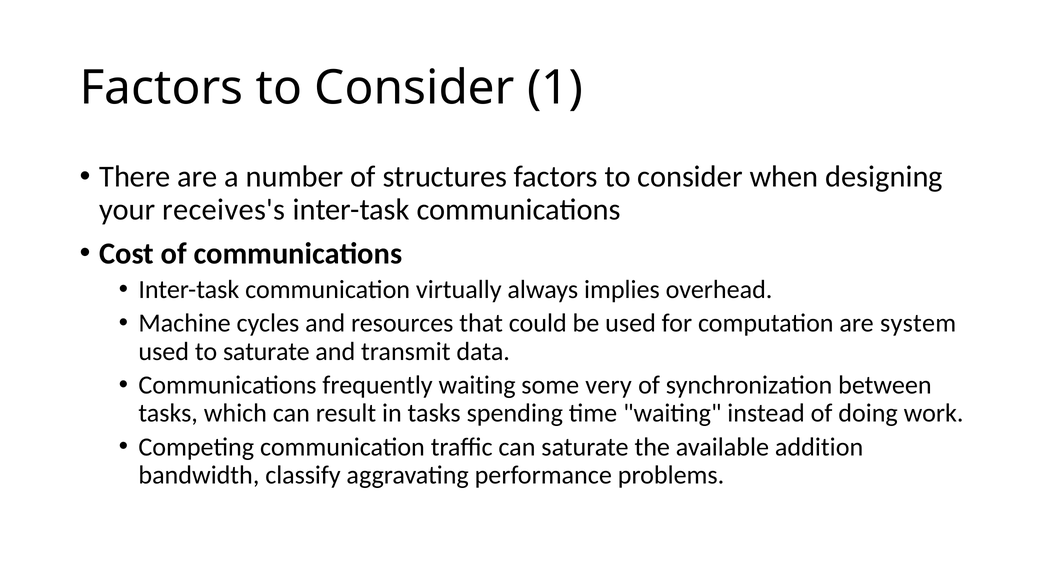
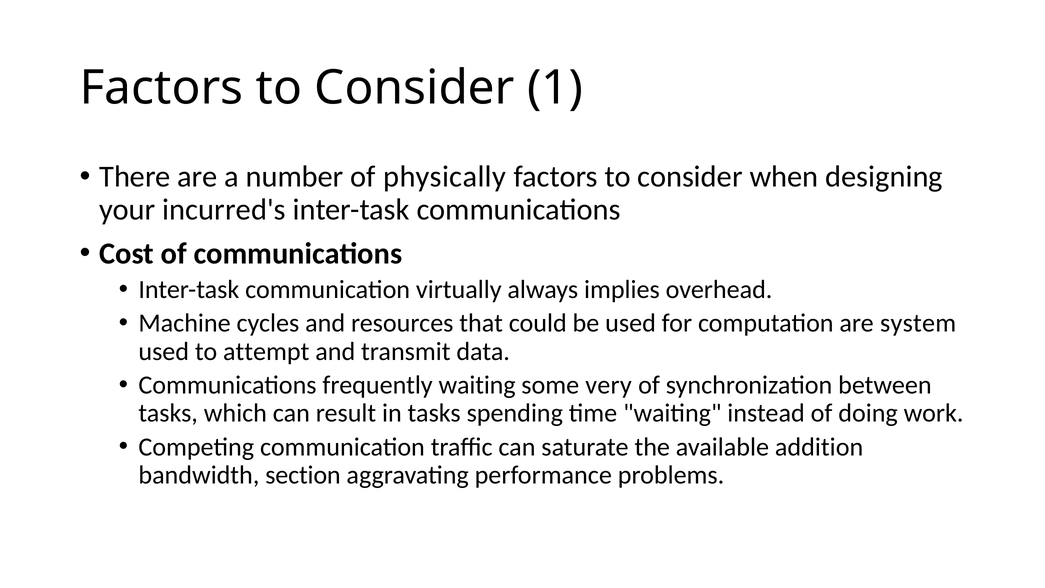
structures: structures -> physically (445, 177)
receives's: receives's -> incurred's (224, 210)
to saturate: saturate -> attempt (266, 351)
classify: classify -> section (303, 475)
